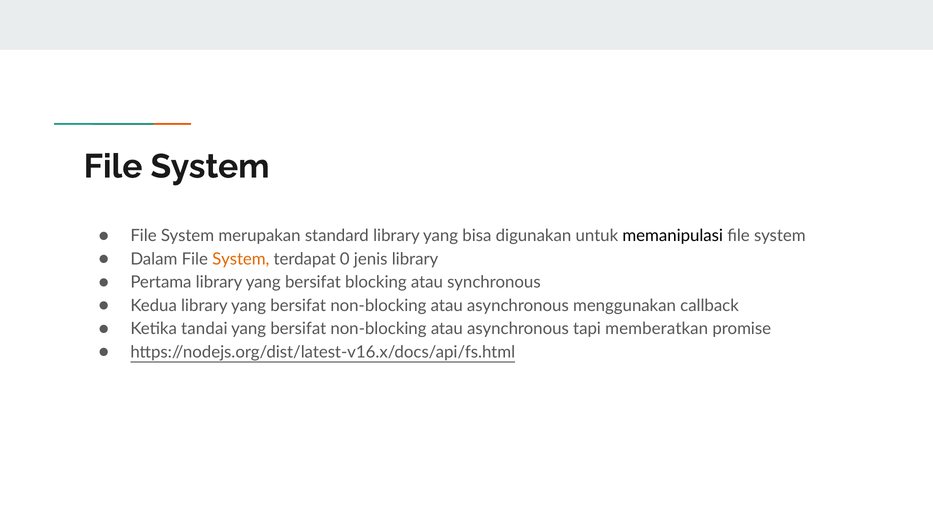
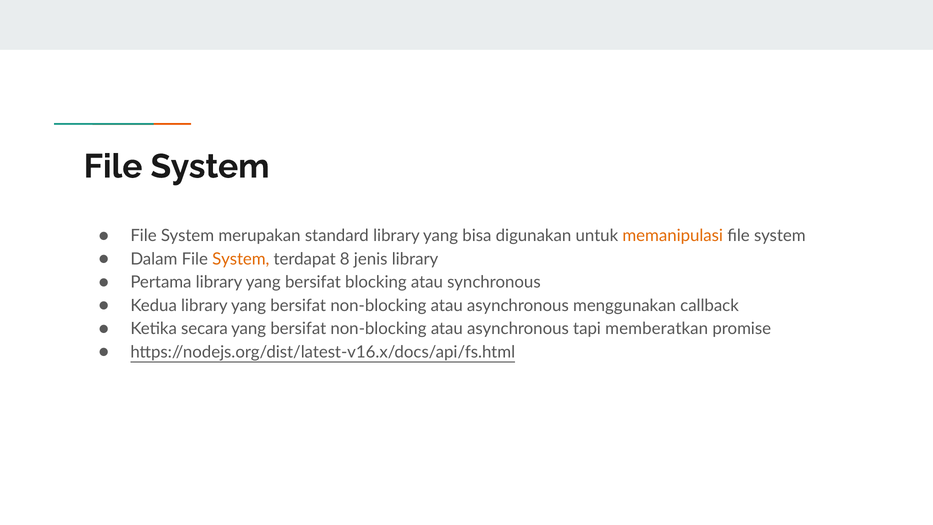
memanipulasi colour: black -> orange (673, 236)
0: 0 -> 8 (345, 259)
tandai: tandai -> secara (204, 329)
